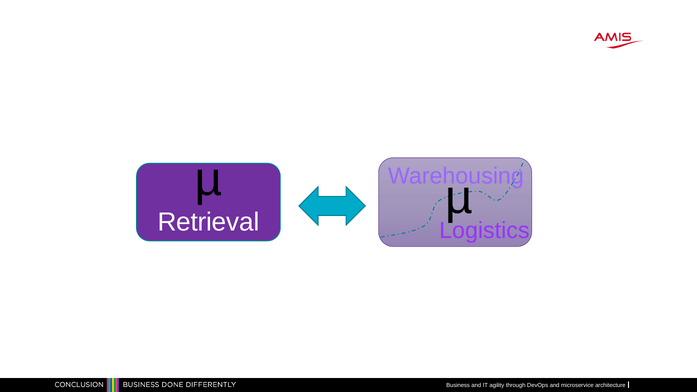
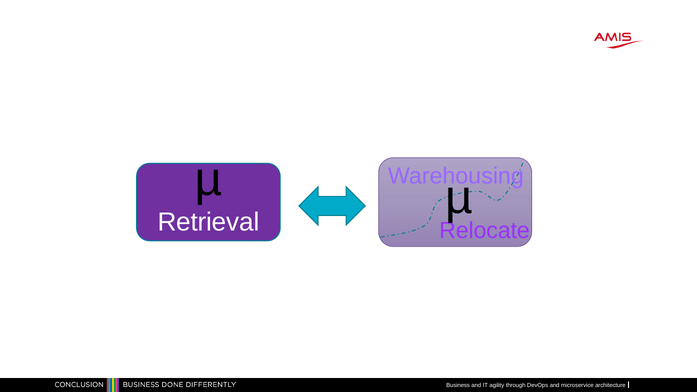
Logistics: Logistics -> Relocate (484, 230)
